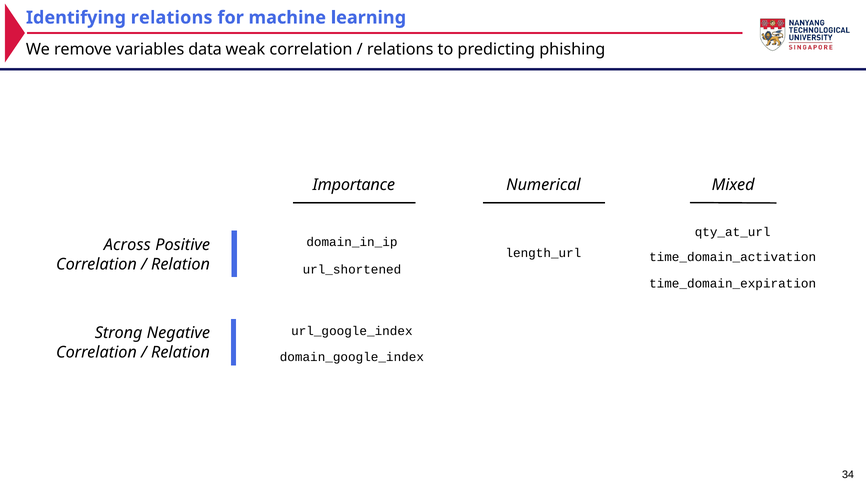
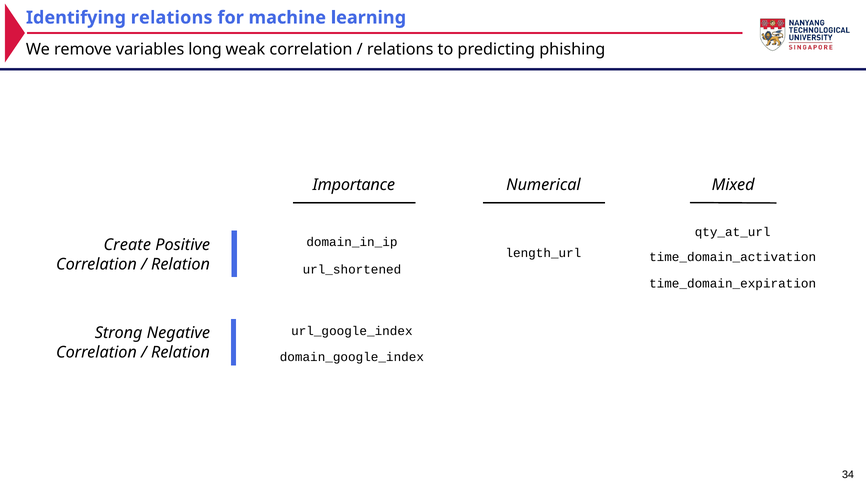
data: data -> long (205, 50)
Across: Across -> Create (127, 245)
